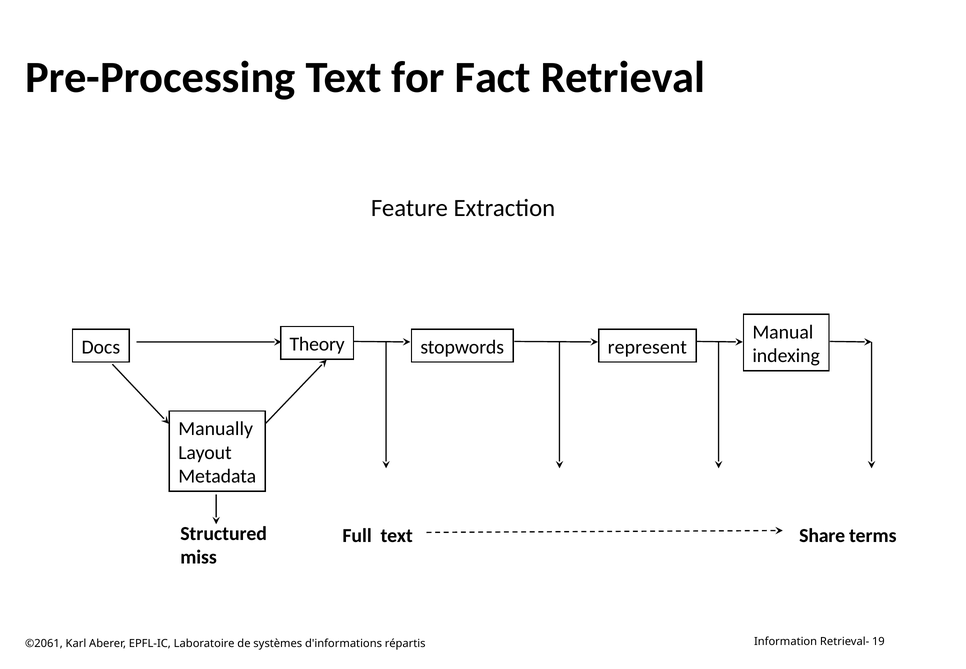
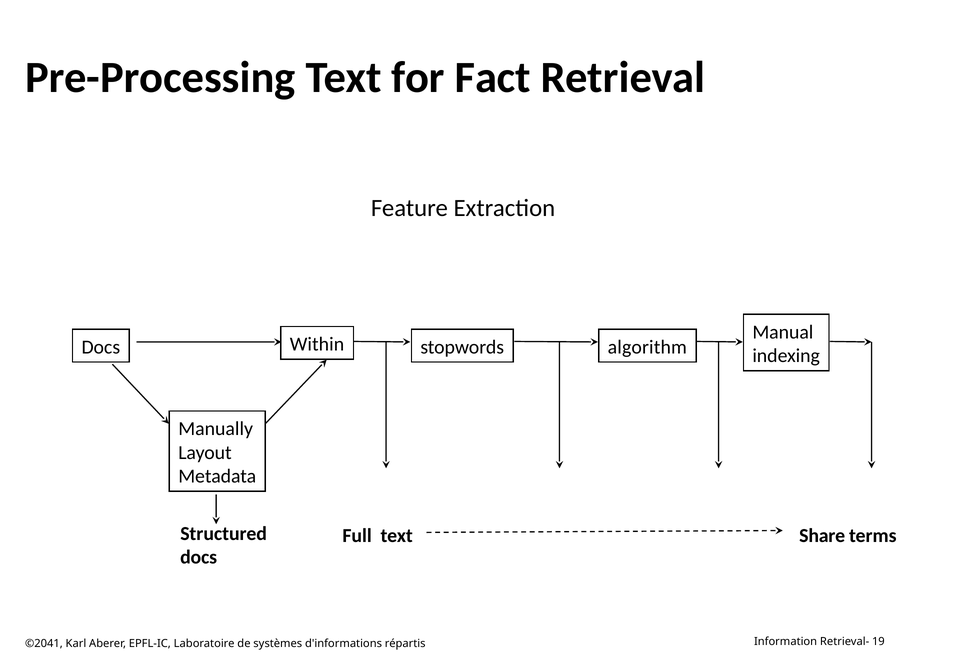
Theory: Theory -> Within (317, 344)
represent: represent -> algorithm (647, 347)
miss: miss -> docs (199, 557)
©2061: ©2061 -> ©2041 (44, 644)
